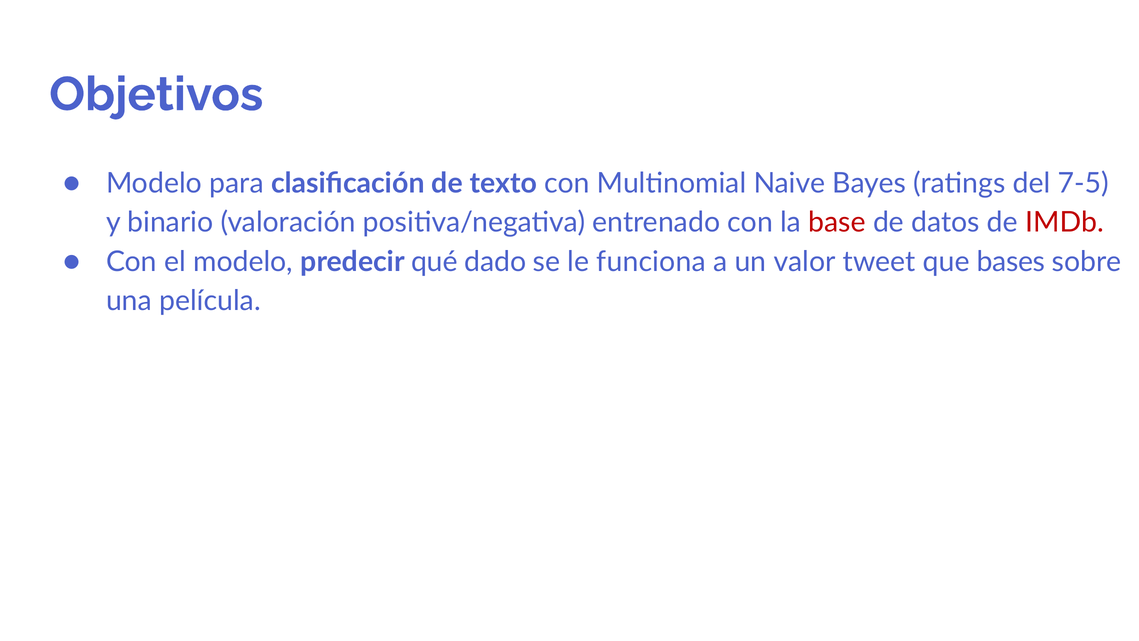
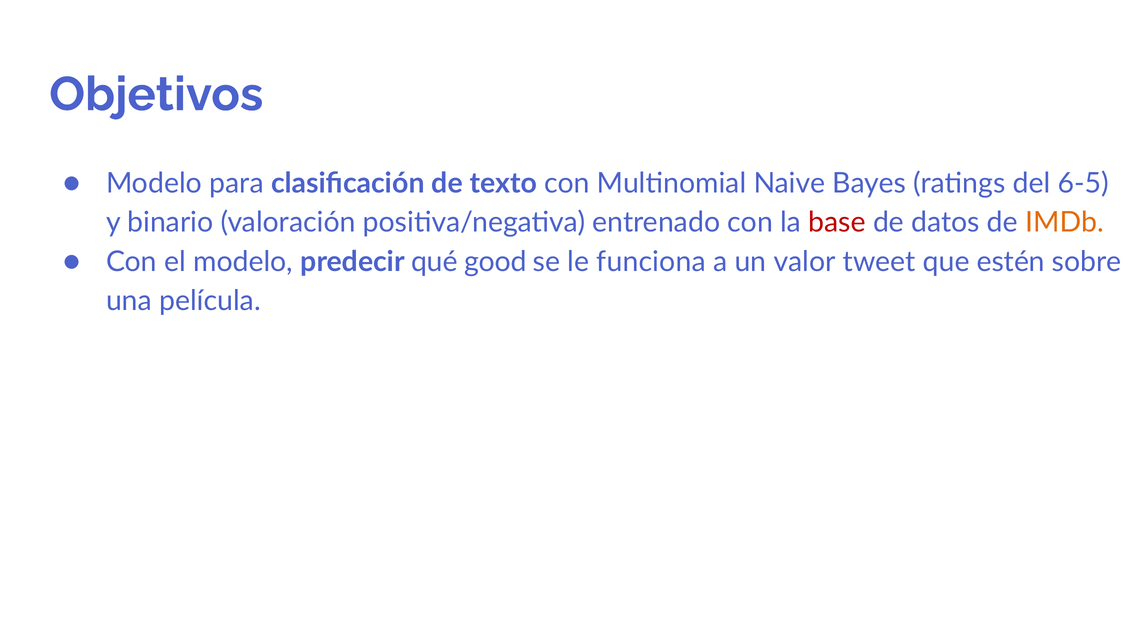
7-5: 7-5 -> 6-5 (1083, 183)
IMDb colour: red -> orange (1065, 222)
dado: dado -> good (495, 262)
bases: bases -> estén (1011, 262)
